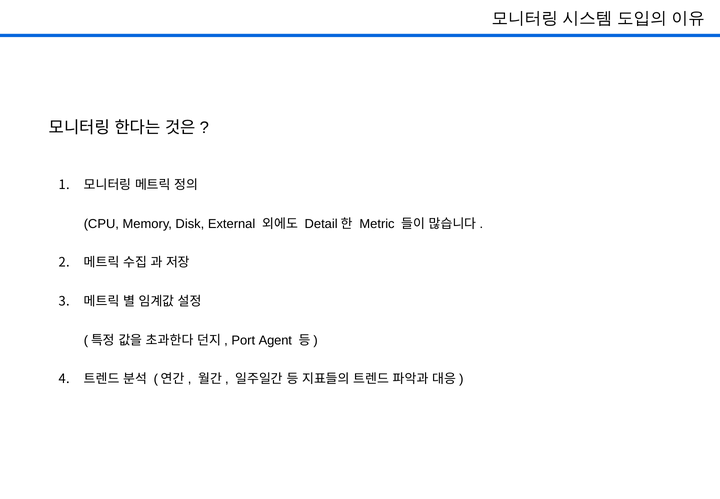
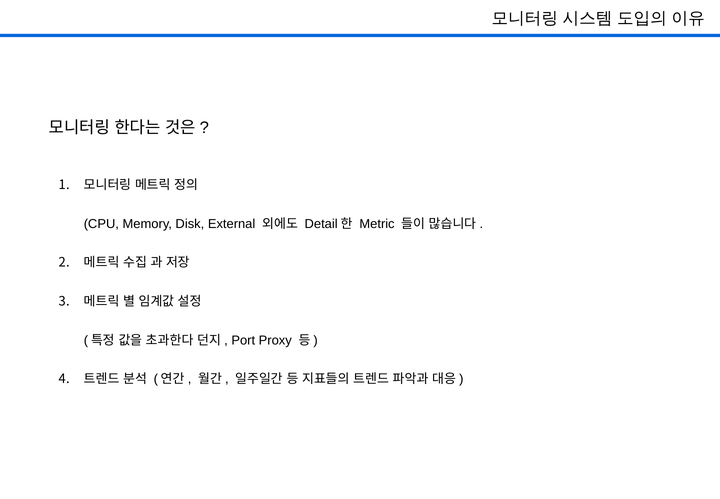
Agent: Agent -> Proxy (275, 340)
